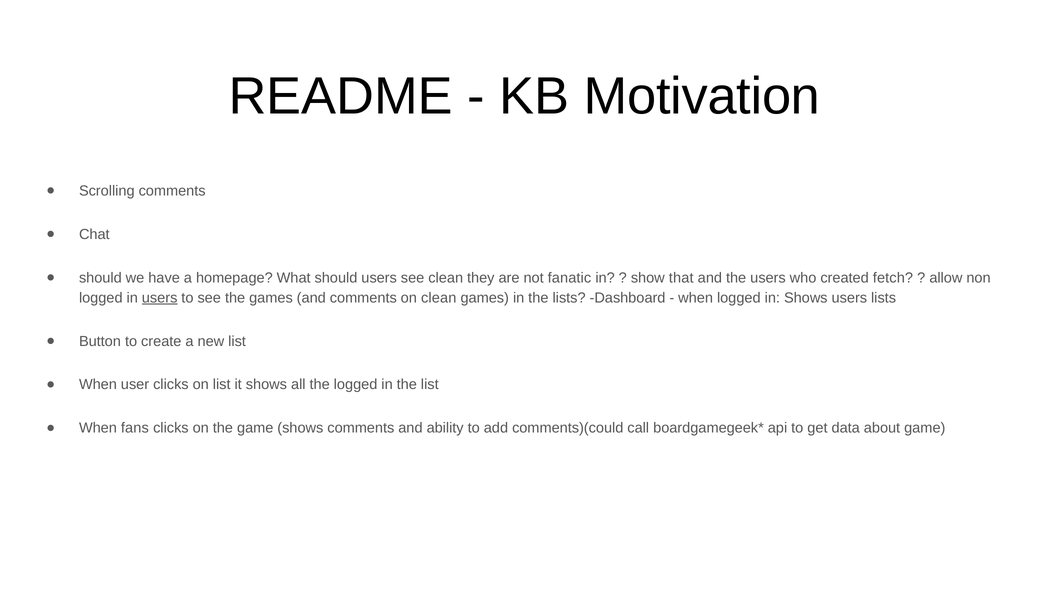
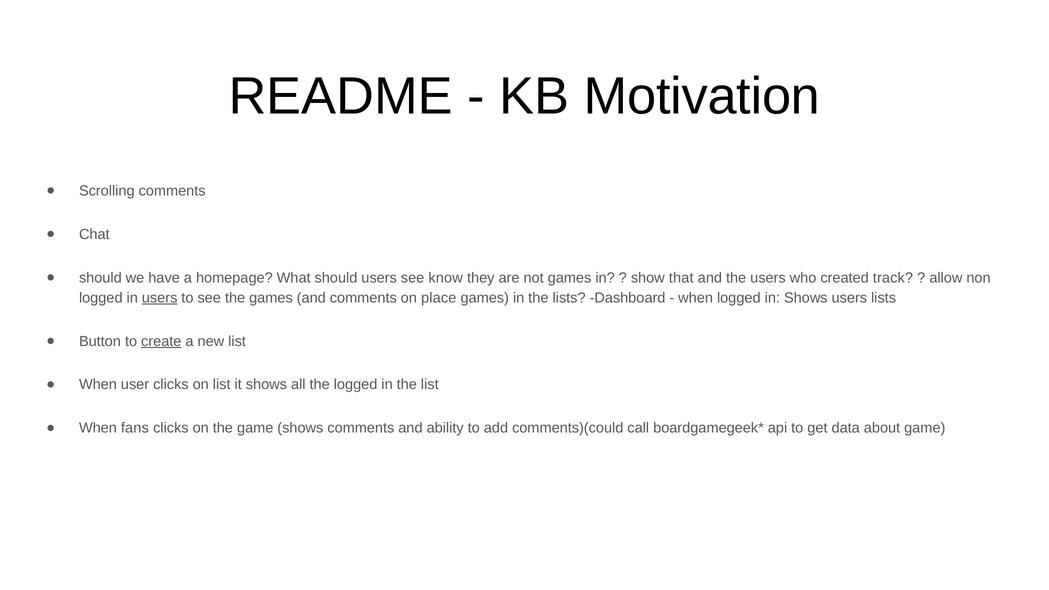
see clean: clean -> know (446, 278)
not fanatic: fanatic -> games (570, 278)
fetch: fetch -> track (893, 278)
on clean: clean -> place (439, 298)
create underline: none -> present (161, 341)
